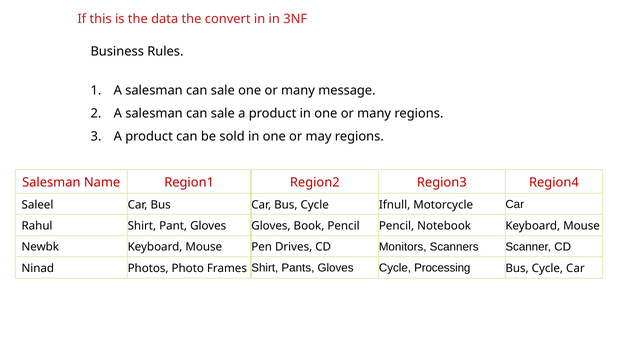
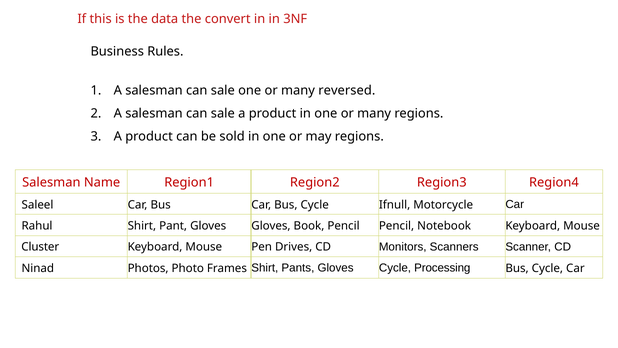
message: message -> reversed (347, 90)
Newbk: Newbk -> Cluster (40, 247)
